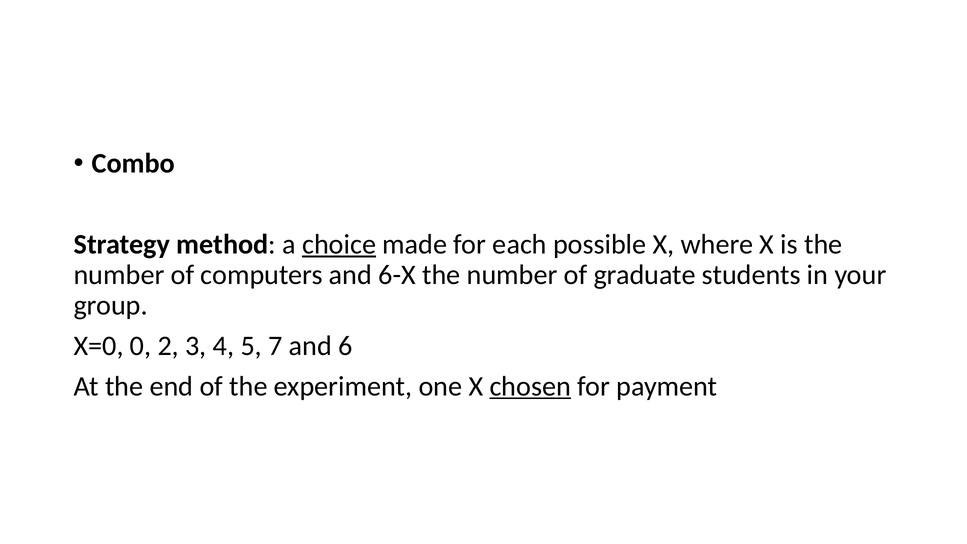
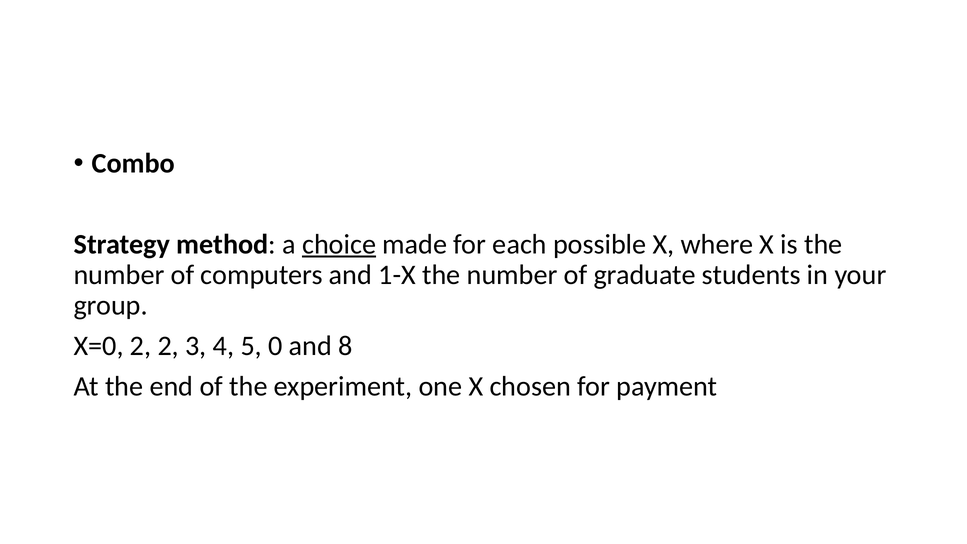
6-X: 6-X -> 1-X (397, 275)
X=0 0: 0 -> 2 (141, 346)
7: 7 -> 0 (275, 346)
6: 6 -> 8 (345, 346)
chosen underline: present -> none (530, 386)
